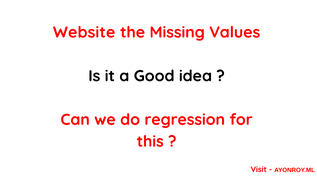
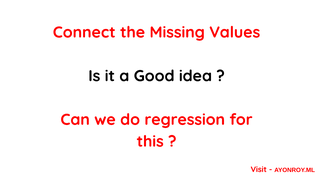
Website: Website -> Connect (84, 32)
